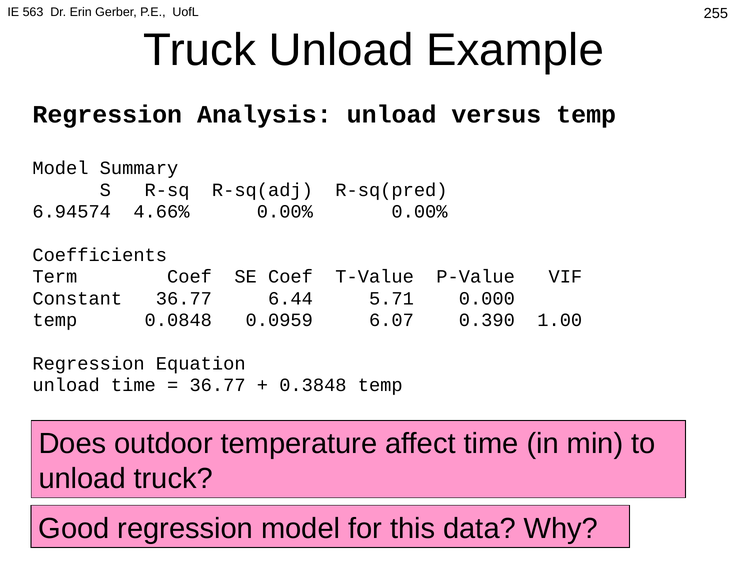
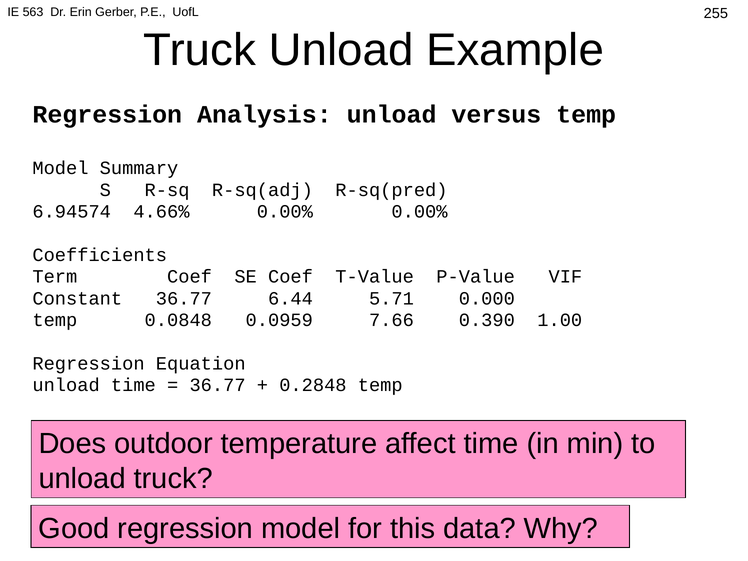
6.07: 6.07 -> 7.66 (391, 320)
0.3848: 0.3848 -> 0.2848 (313, 385)
